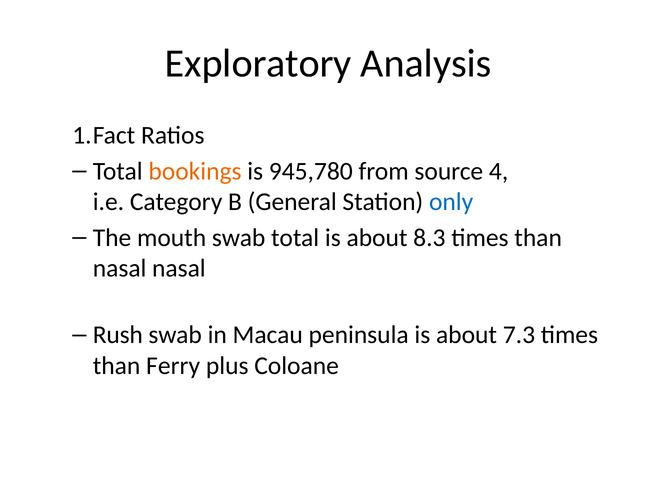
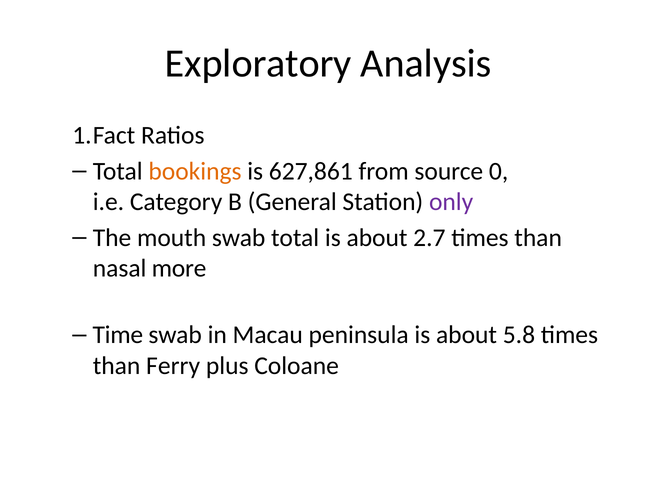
945,780: 945,780 -> 627,861 (311, 171)
4: 4 -> 0 (499, 171)
only colour: blue -> purple (451, 202)
8.3: 8.3 -> 2.7 (429, 238)
nasal nasal: nasal -> more (179, 268)
Rush: Rush -> Time (118, 335)
7.3: 7.3 -> 5.8 (519, 335)
